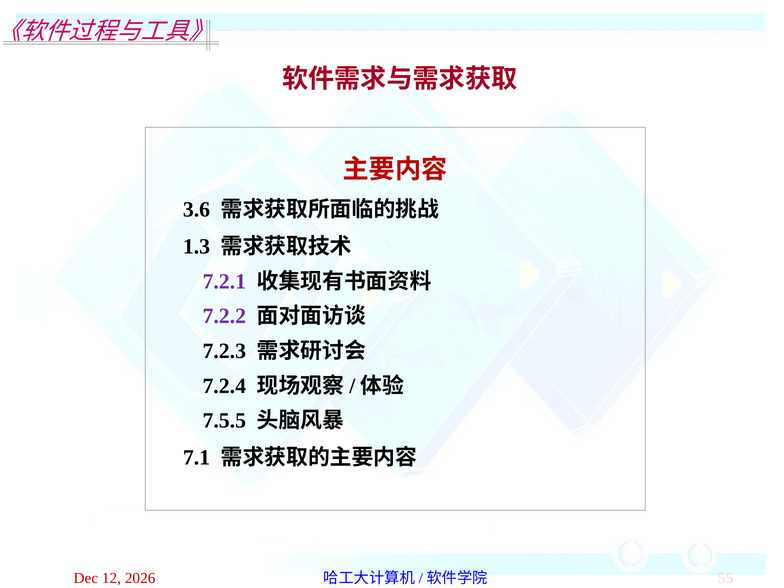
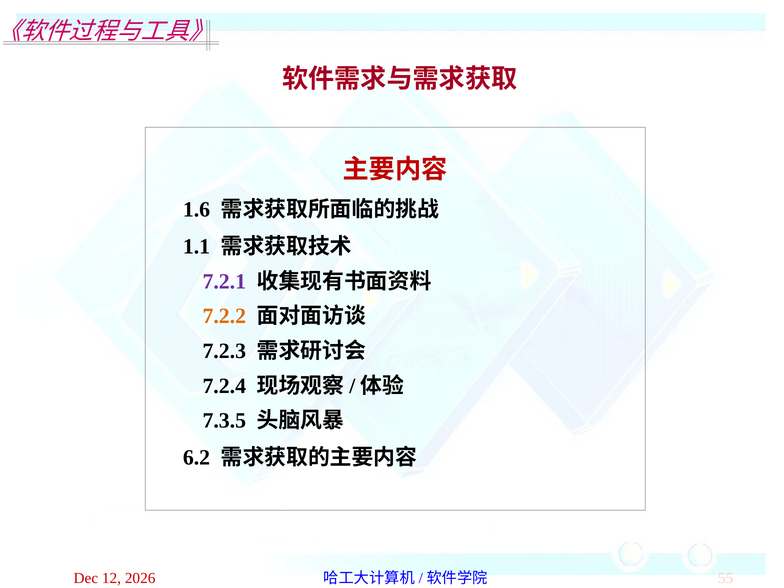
3.6: 3.6 -> 1.6 (197, 209)
1.3: 1.3 -> 1.1 (197, 247)
7.2.2 colour: purple -> orange (224, 316)
7.5.5: 7.5.5 -> 7.3.5 (224, 421)
7.1: 7.1 -> 6.2 (197, 458)
